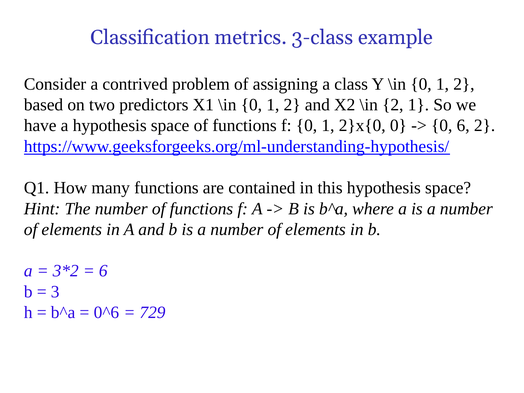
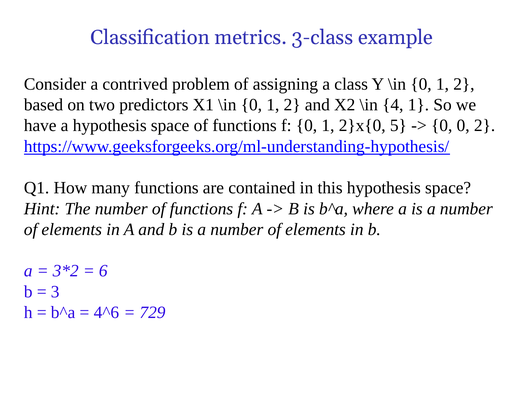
\in 2: 2 -> 4 (393, 105)
2}x{0 0: 0 -> 5 (398, 126)
0 6: 6 -> 0 (463, 126)
0^6: 0^6 -> 4^6 (106, 313)
